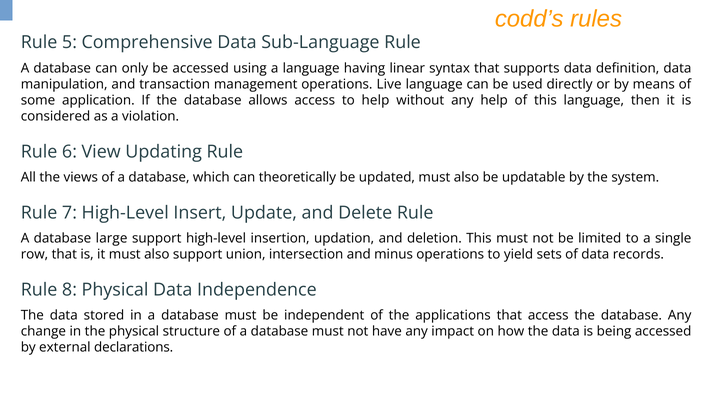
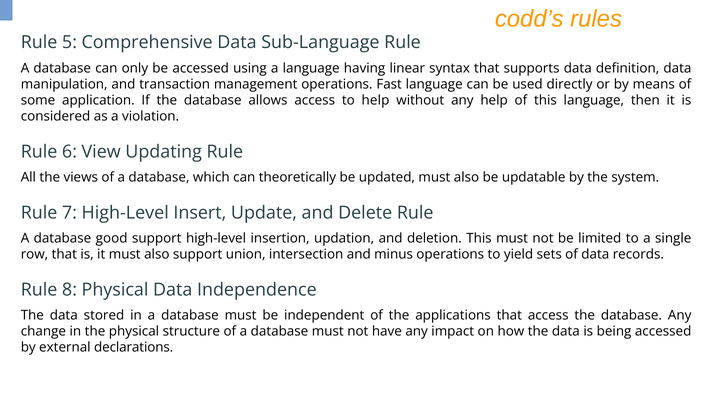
Live: Live -> Fast (389, 84)
large: large -> good (112, 238)
